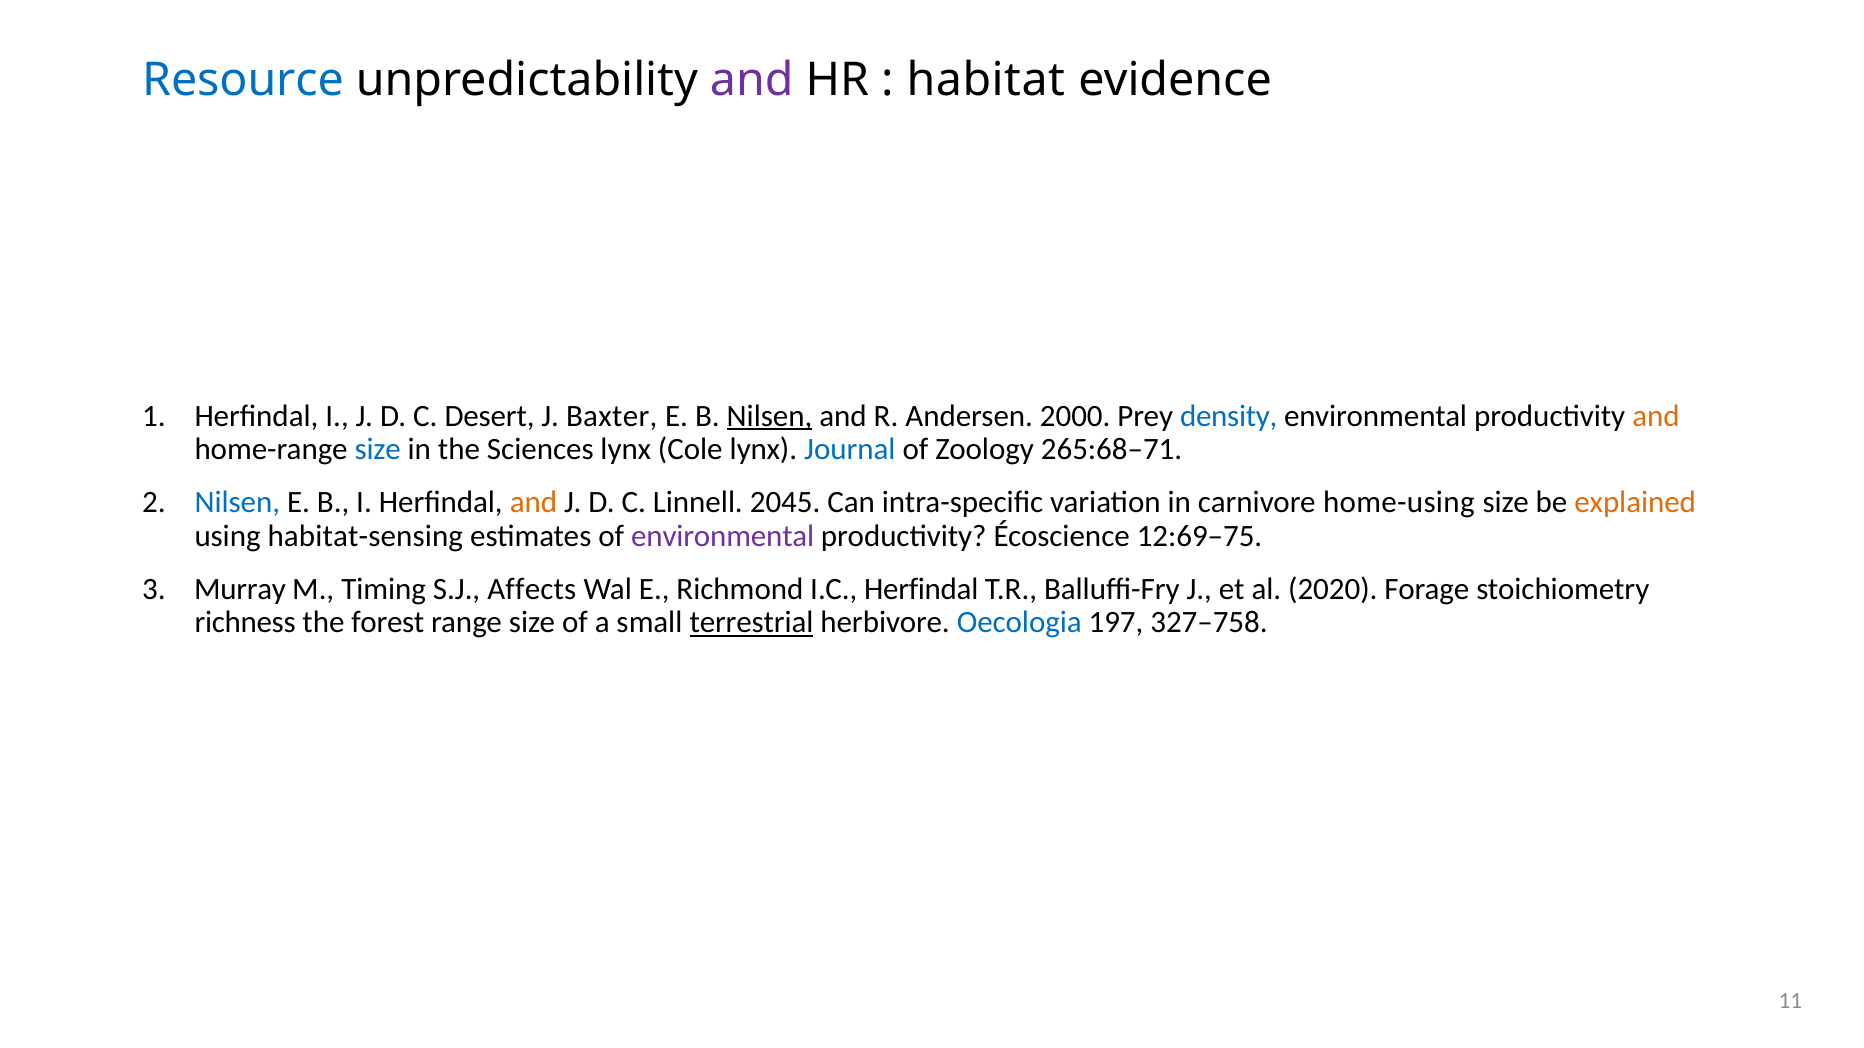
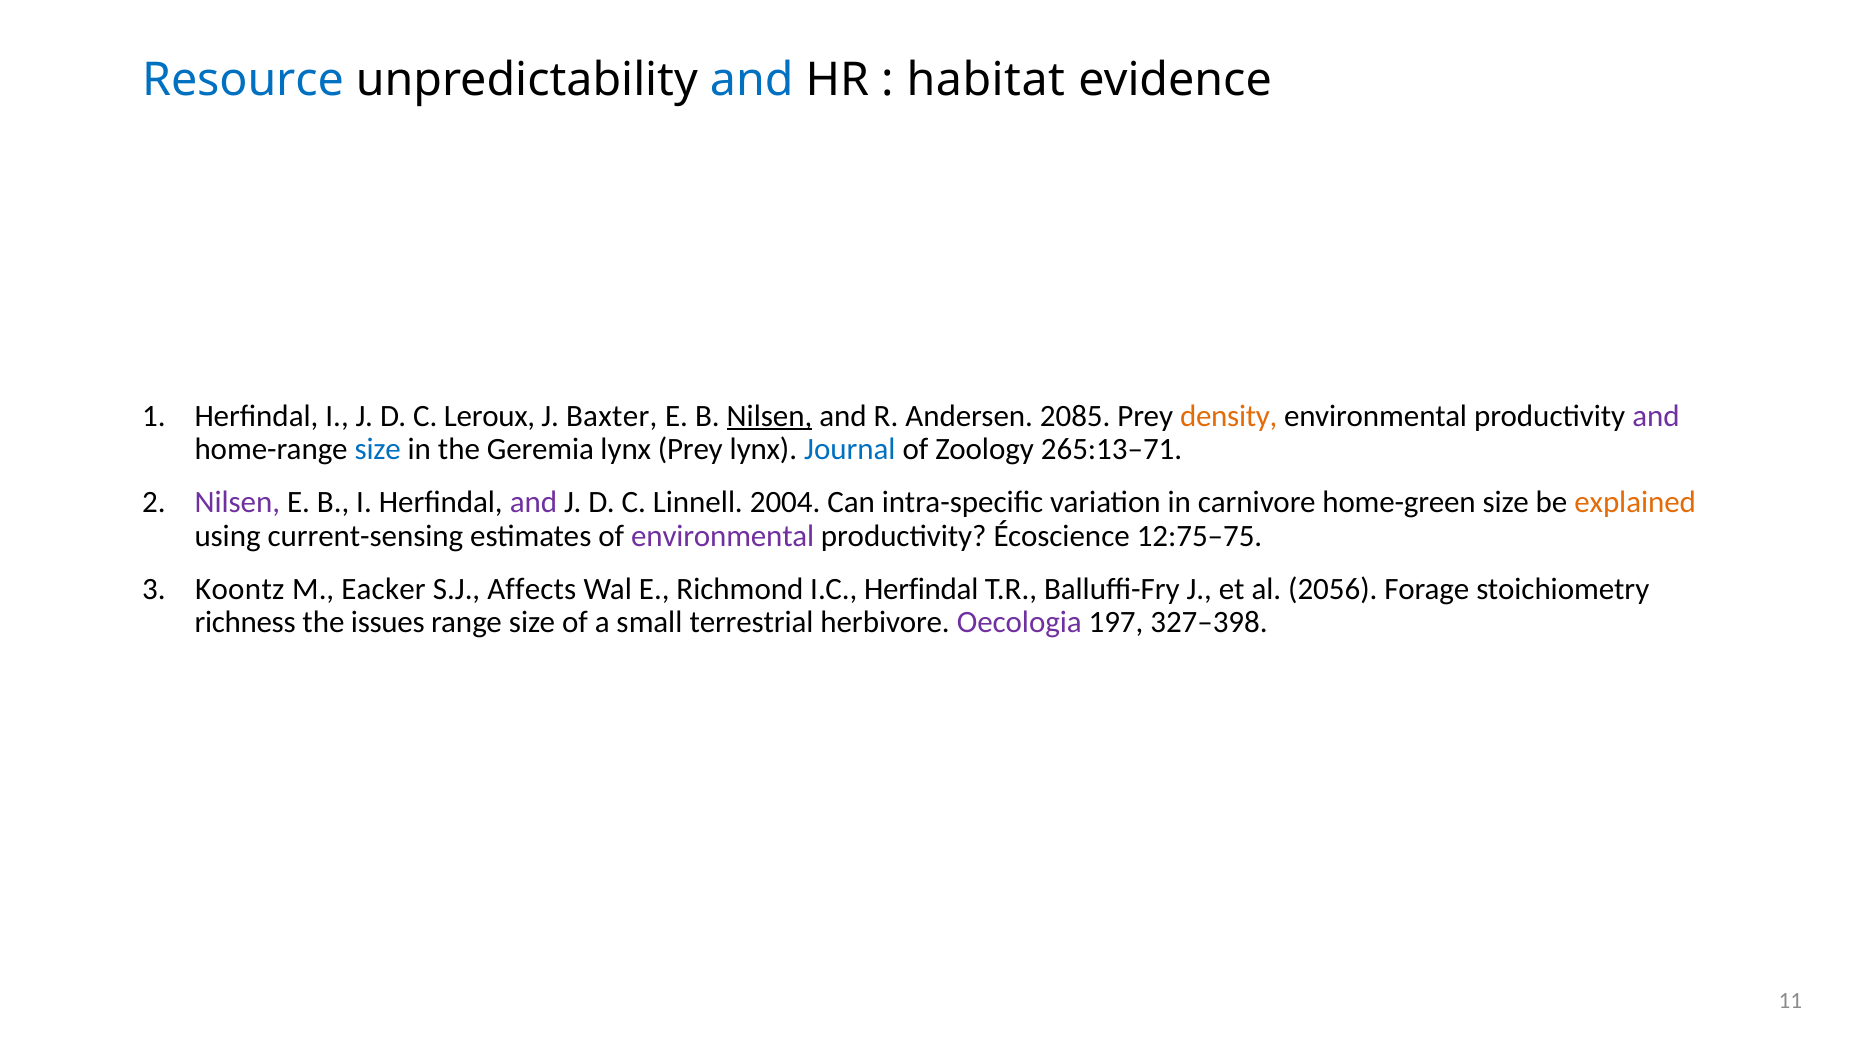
and colour: purple -> blue (752, 80)
Desert: Desert -> Leroux (490, 416)
2000: 2000 -> 2085 (1075, 416)
density colour: blue -> orange (1229, 416)
and colour: orange -> purple (1656, 416)
Sciences: Sciences -> Geremia (540, 450)
lynx Cole: Cole -> Prey (690, 450)
265:68–71: 265:68–71 -> 265:13–71 (1112, 450)
Nilsen colour: blue -> purple (237, 503)
and colour: orange -> purple (534, 503)
2045: 2045 -> 2004 (785, 503)
home-using: home-using -> home-green (1399, 503)
habitat-sensing: habitat-sensing -> current-sensing (365, 536)
12:69–75: 12:69–75 -> 12:75–75 (1200, 536)
Murray: Murray -> Koontz (240, 589)
Timing: Timing -> Eacker (384, 589)
2020: 2020 -> 2056 (1333, 589)
forest: forest -> issues (388, 623)
terrestrial underline: present -> none (752, 623)
Oecologia colour: blue -> purple (1019, 623)
327–758: 327–758 -> 327–398 (1209, 623)
